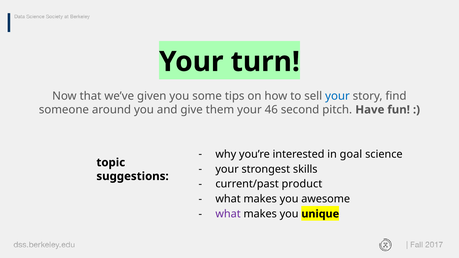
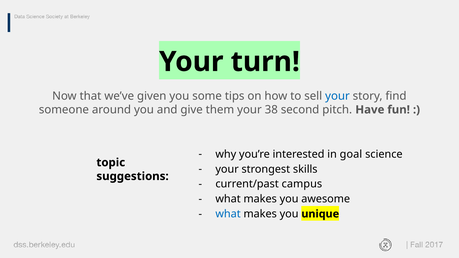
46: 46 -> 38 (271, 110)
product: product -> campus (302, 184)
what colour: purple -> blue (228, 214)
